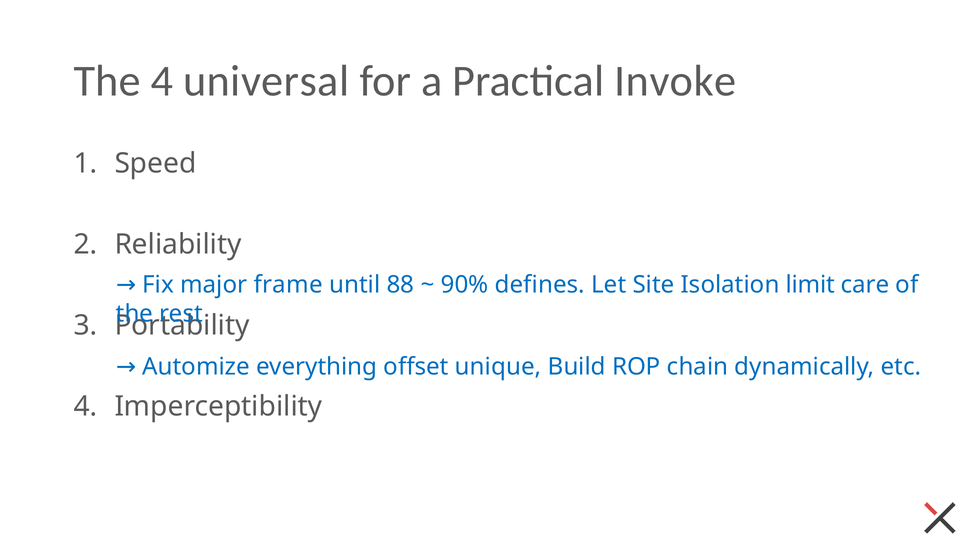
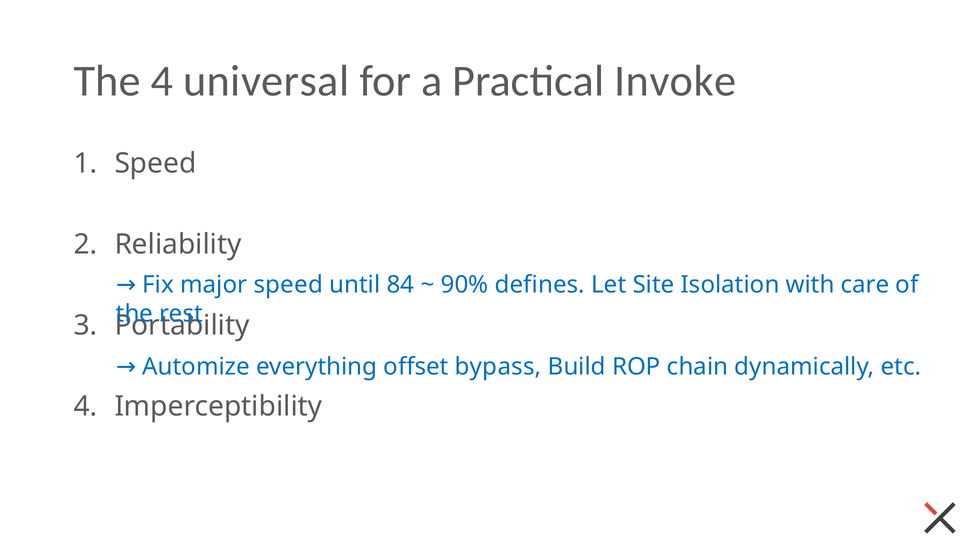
major frame: frame -> speed (288, 285)
88: 88 -> 84 (400, 285)
limit: limit -> with (810, 285)
unique: unique -> bypass (498, 367)
